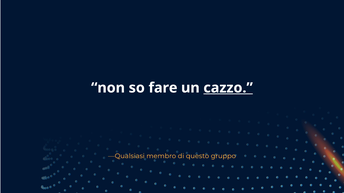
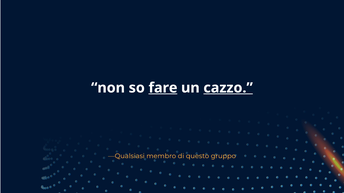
fare underline: none -> present (163, 88)
